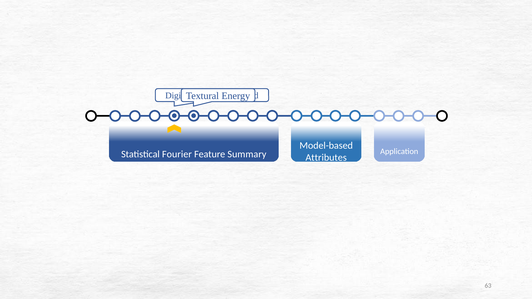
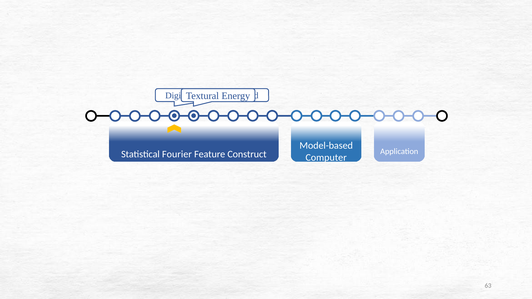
Summary: Summary -> Construct (247, 154)
Attributes: Attributes -> Computer (326, 158)
